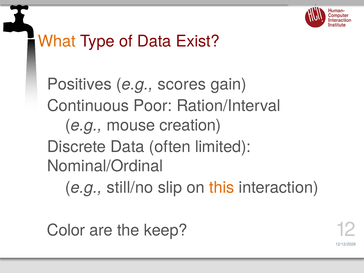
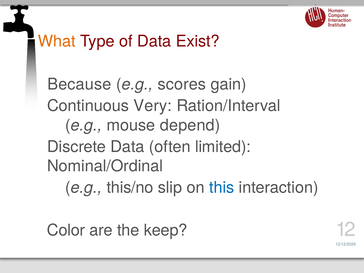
Positives: Positives -> Because (79, 84)
Poor: Poor -> Very (153, 106)
creation: creation -> depend (190, 125)
still/no: still/no -> this/no (130, 188)
this colour: orange -> blue (222, 188)
